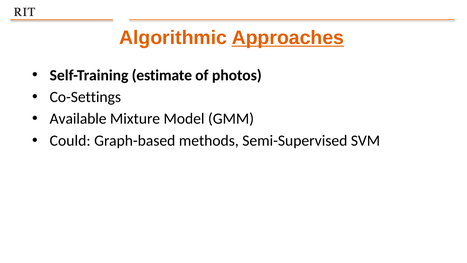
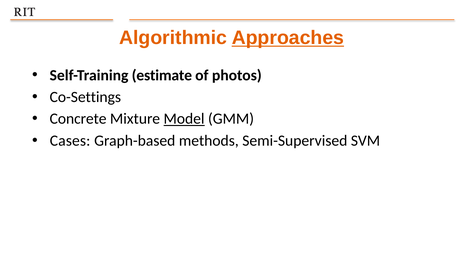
Available: Available -> Concrete (78, 119)
Model underline: none -> present (184, 119)
Could: Could -> Cases (70, 141)
